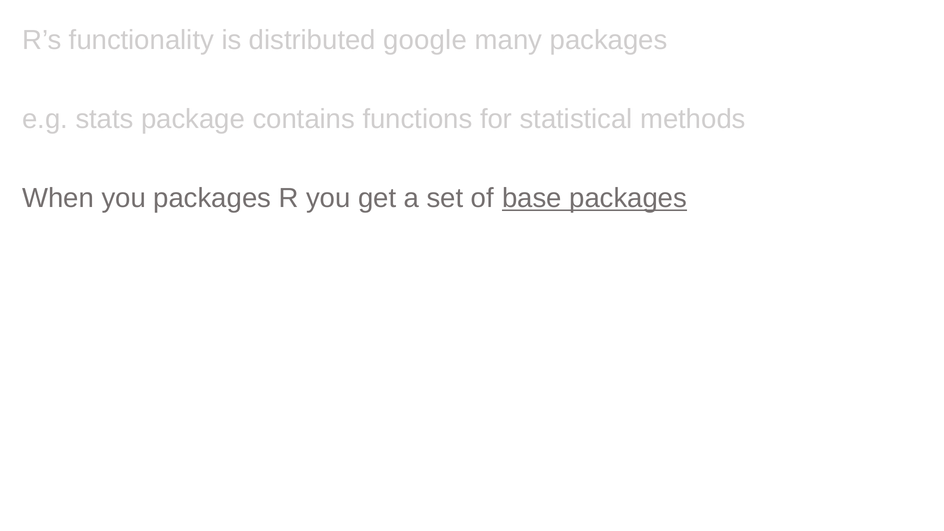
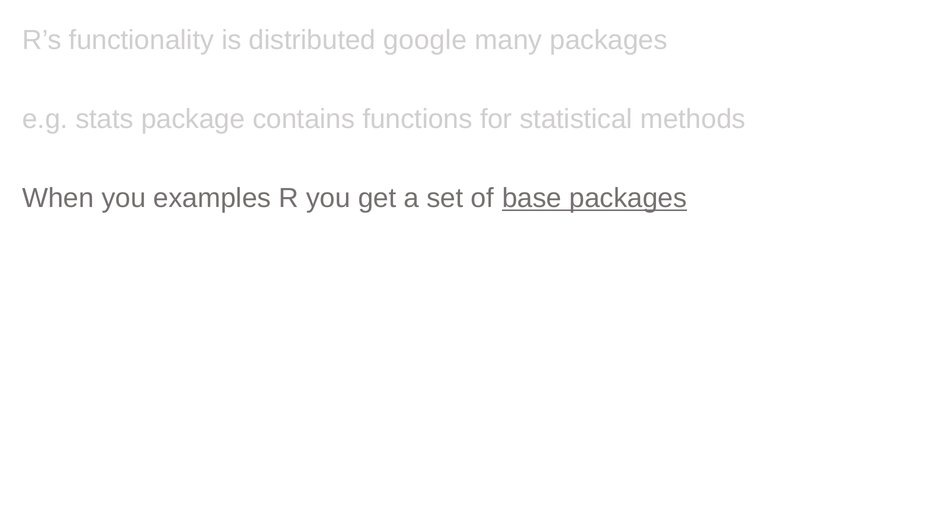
you packages: packages -> examples (212, 198)
